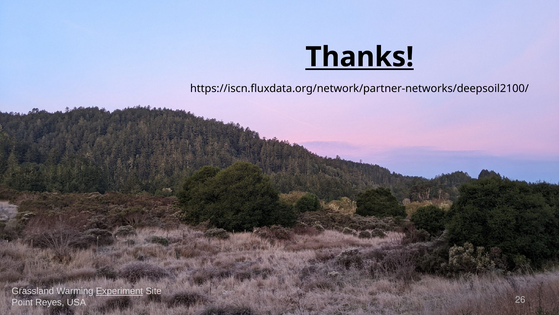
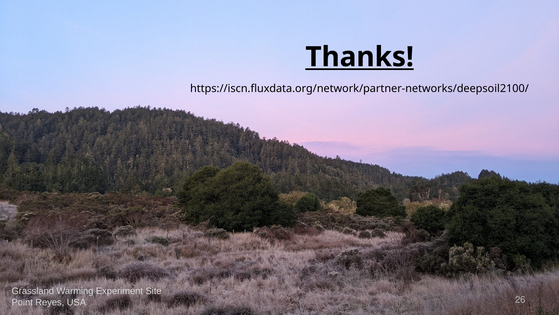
Experiment underline: present -> none (119, 291)
